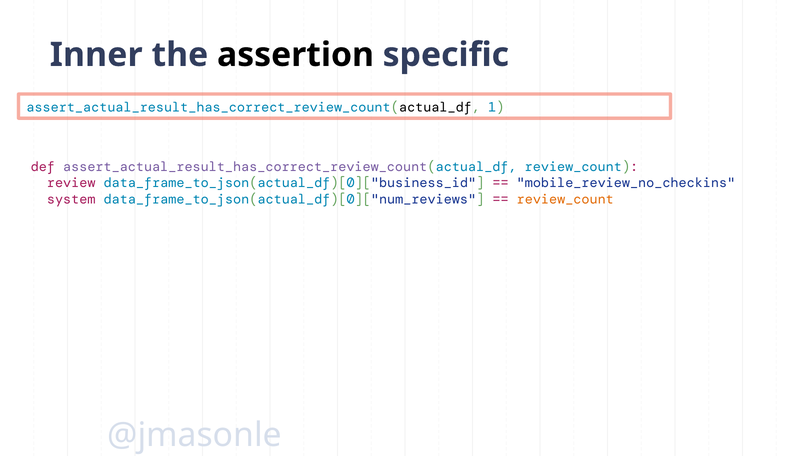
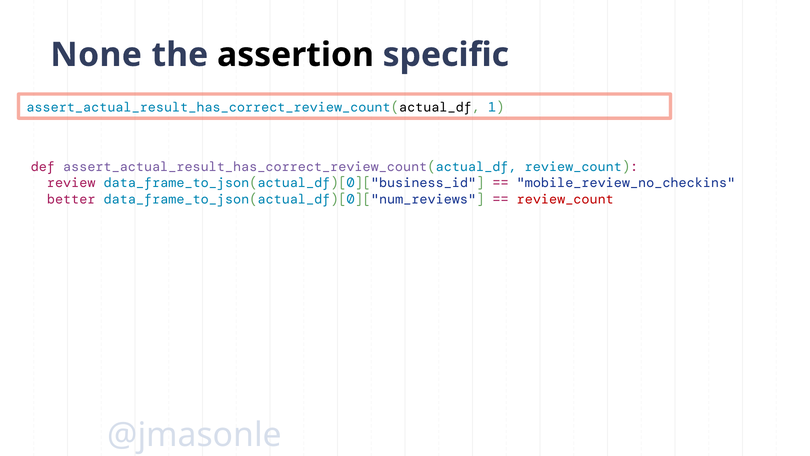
Inner: Inner -> None (96, 55)
system: system -> better (71, 199)
review_count colour: orange -> red (565, 199)
